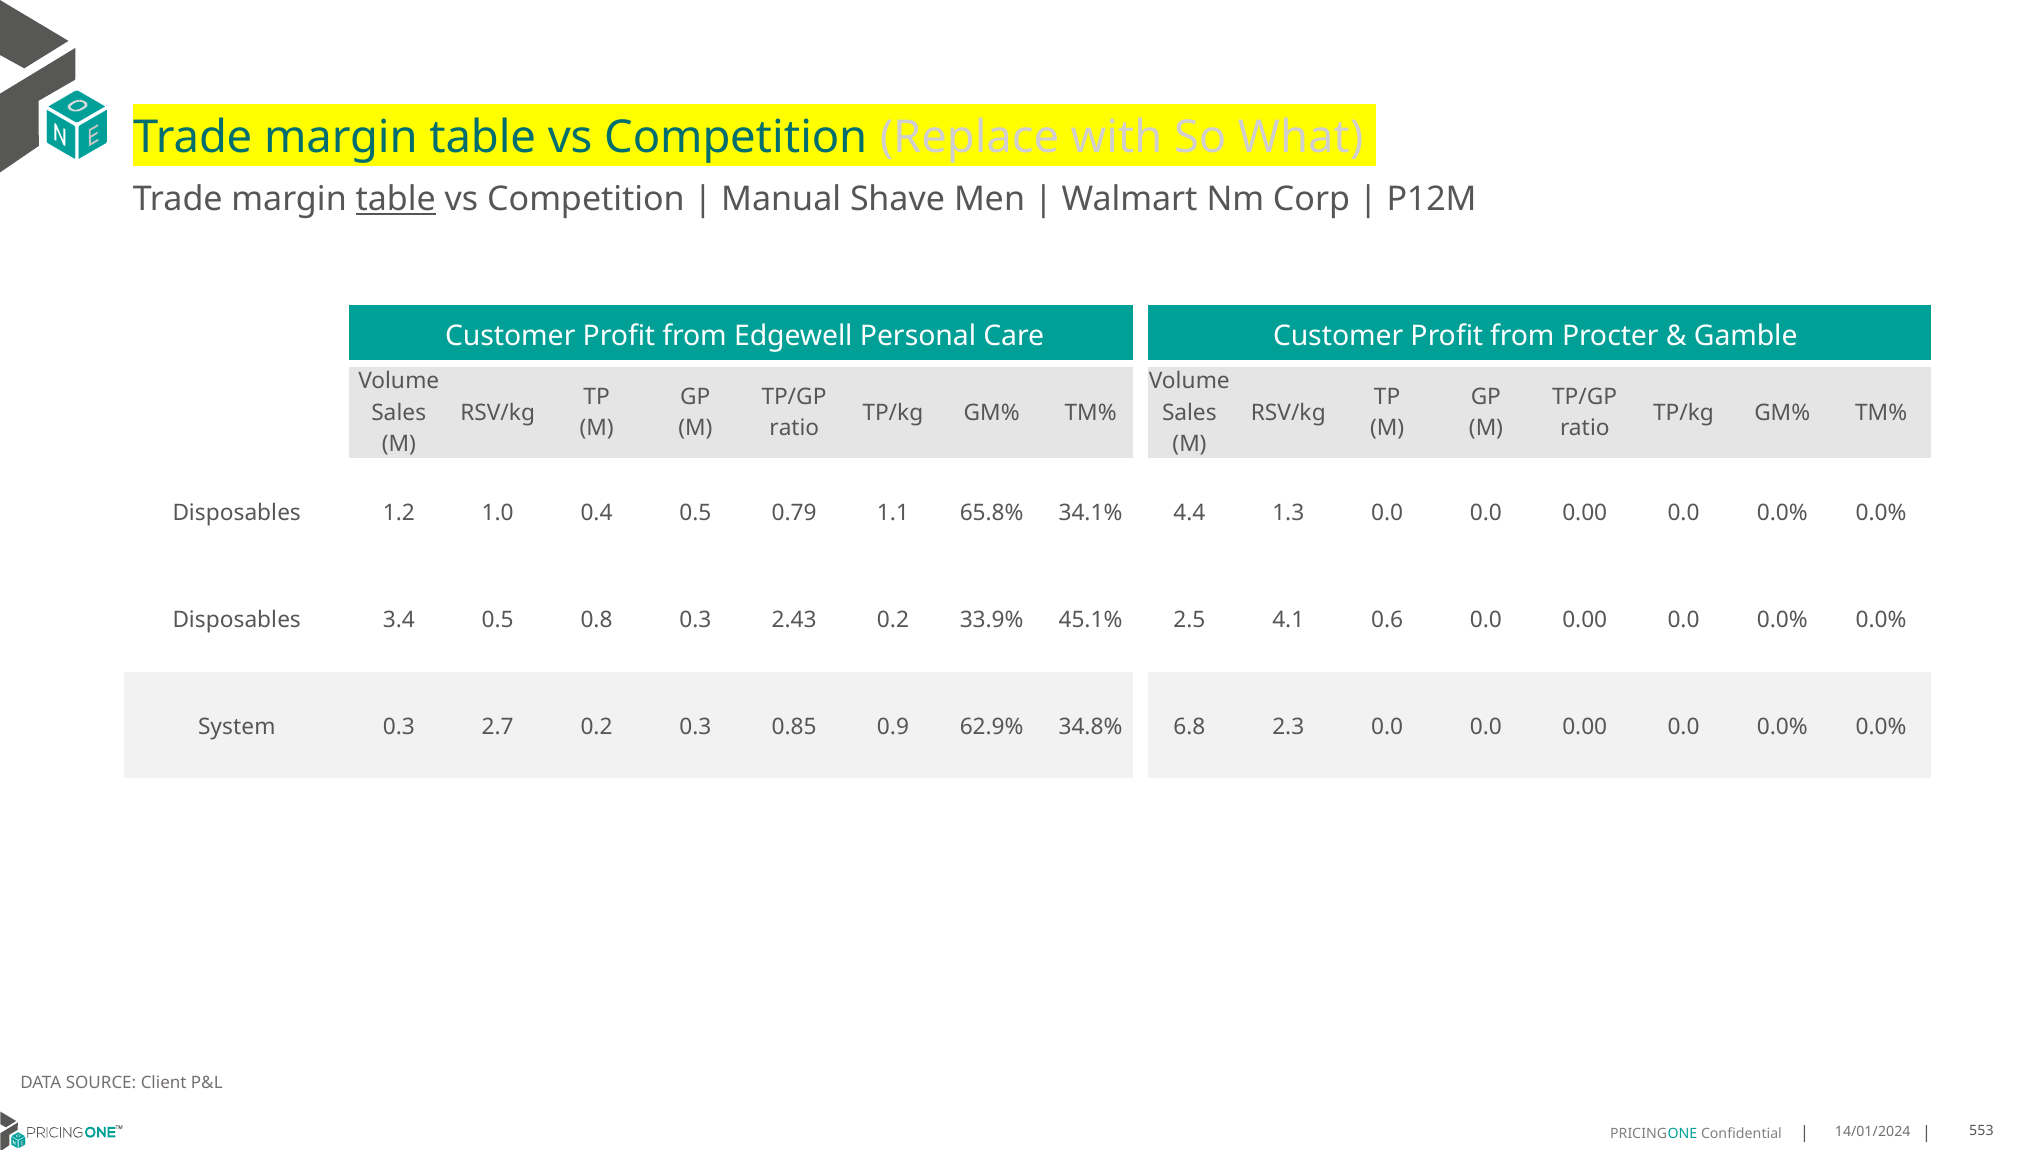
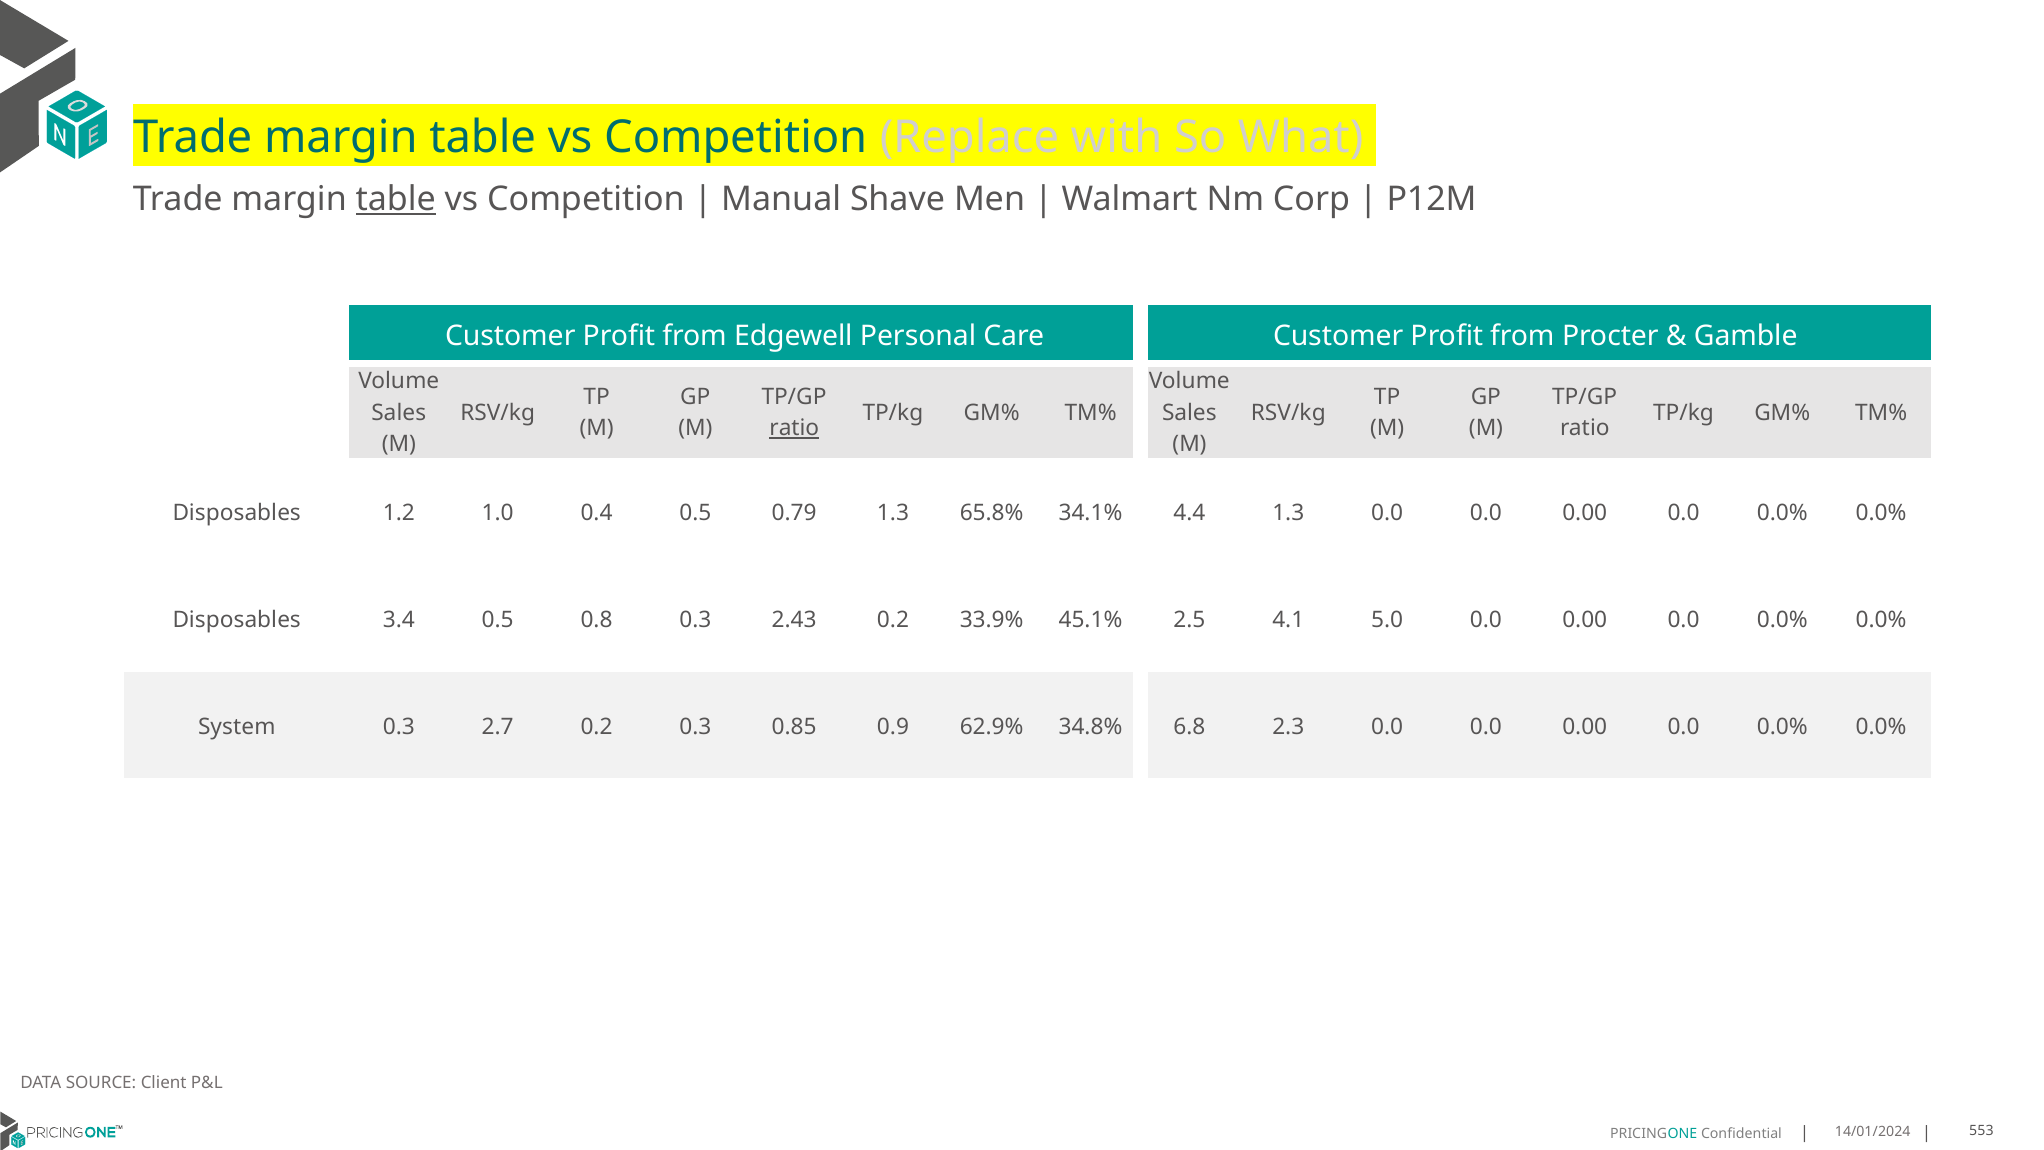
ratio underline: none -> present (794, 428)
0.79 1.1: 1.1 -> 1.3 (893, 513)
0.6: 0.6 -> 5.0 (1387, 620)
